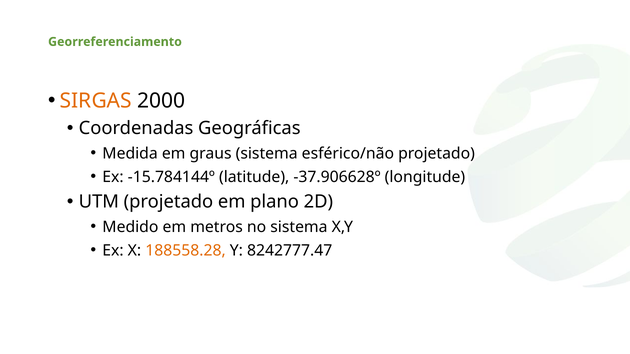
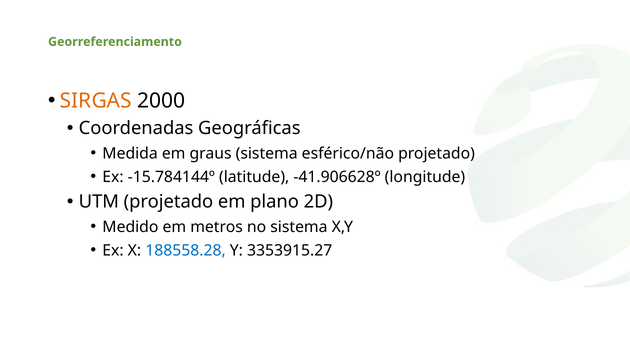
-37.906628º: -37.906628º -> -41.906628º (337, 177)
188558.28 colour: orange -> blue (186, 251)
8242777.47: 8242777.47 -> 3353915.27 (290, 251)
